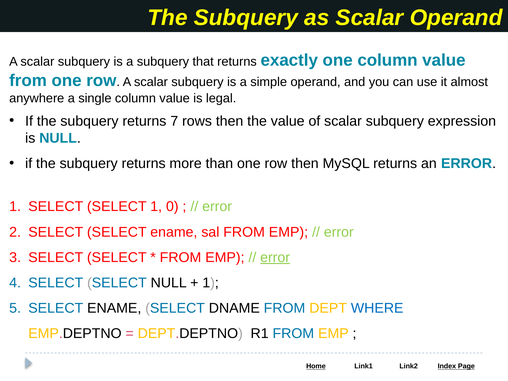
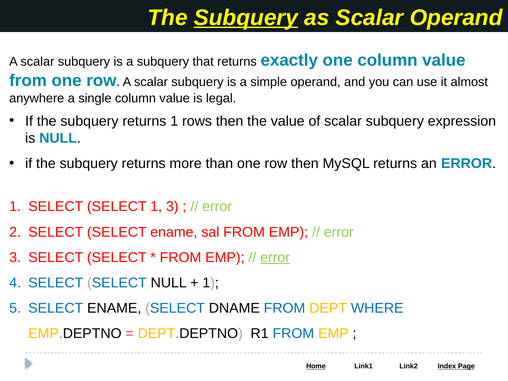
Subquery underline: none -> present (246, 18)
returns 7: 7 -> 1 (174, 121)
1 0: 0 -> 3 (172, 207)
